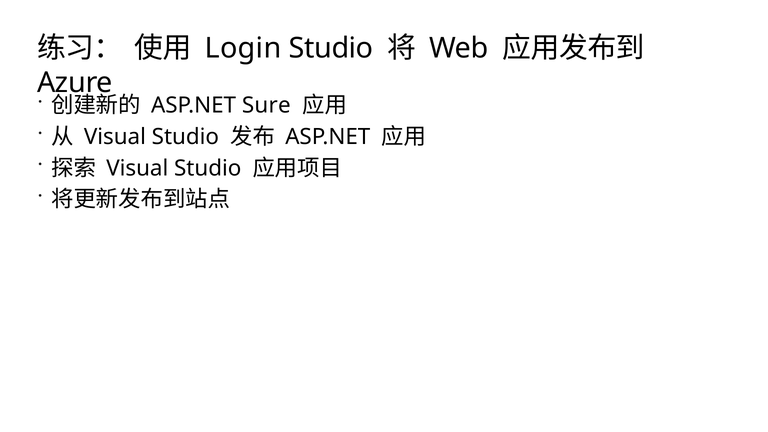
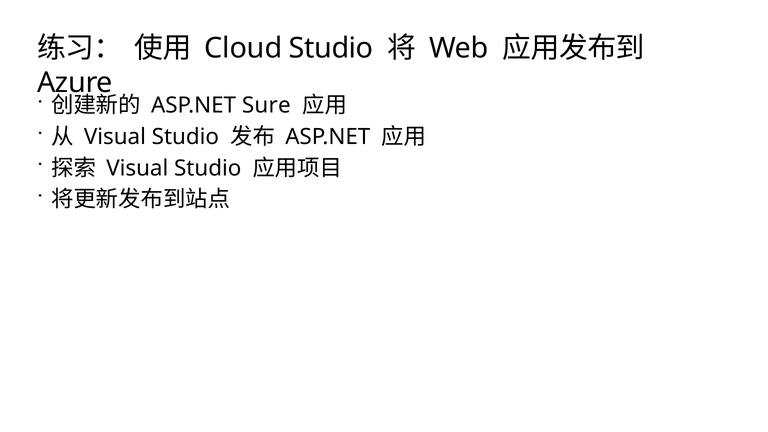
Login: Login -> Cloud (243, 48)
